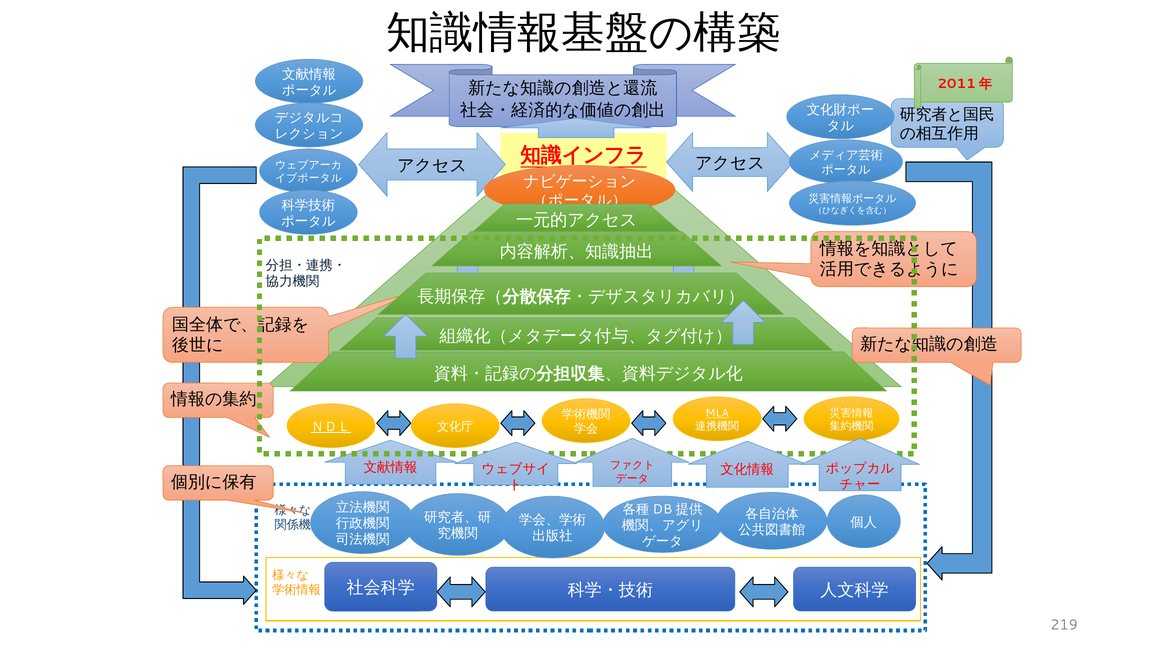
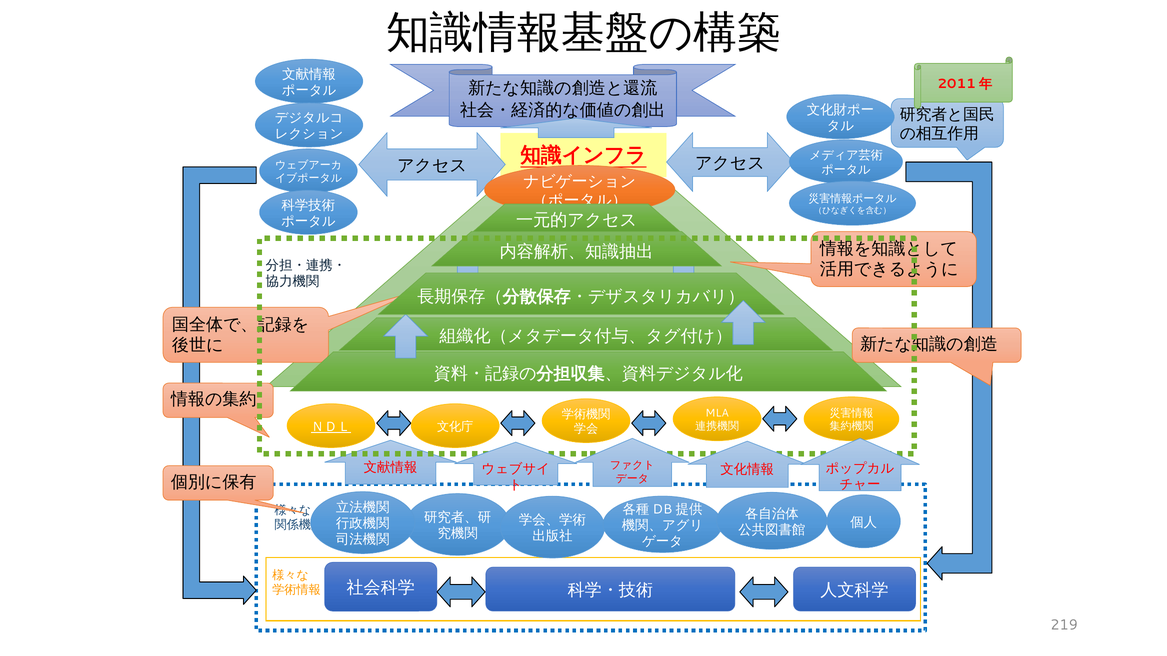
MLA underline: present -> none (717, 413)
